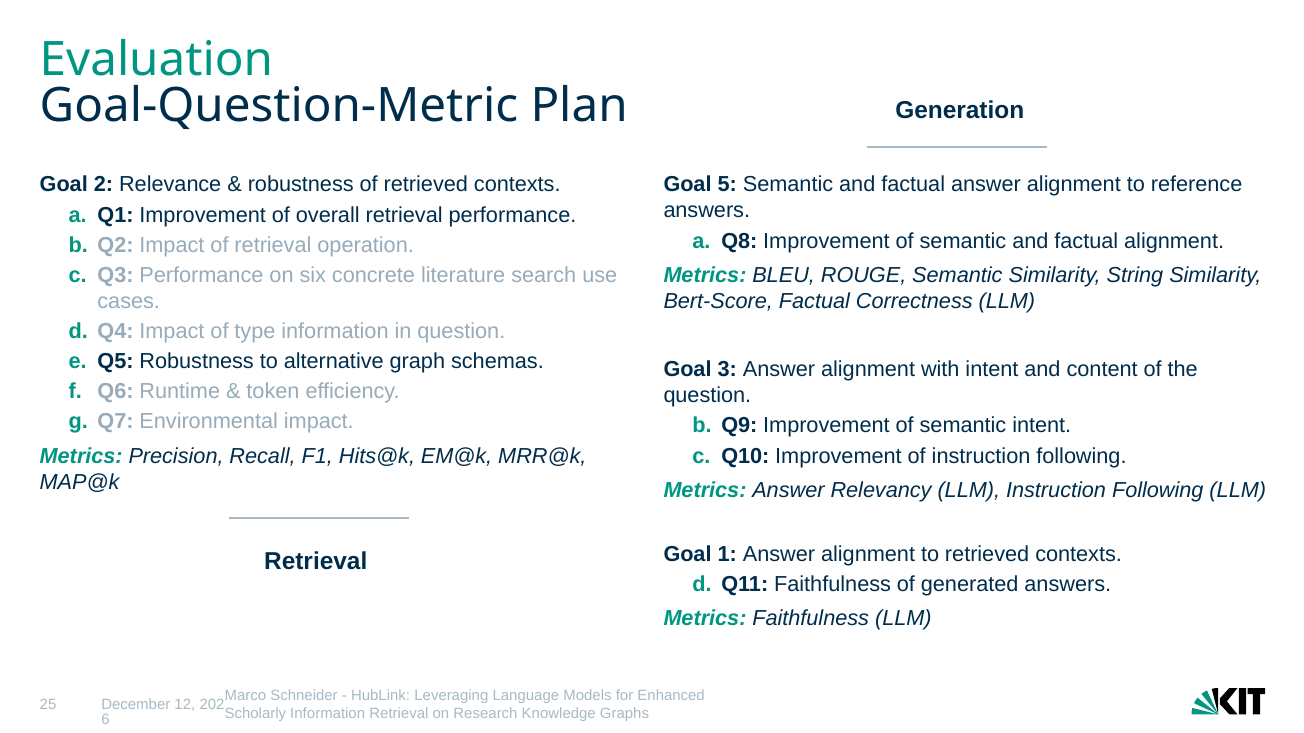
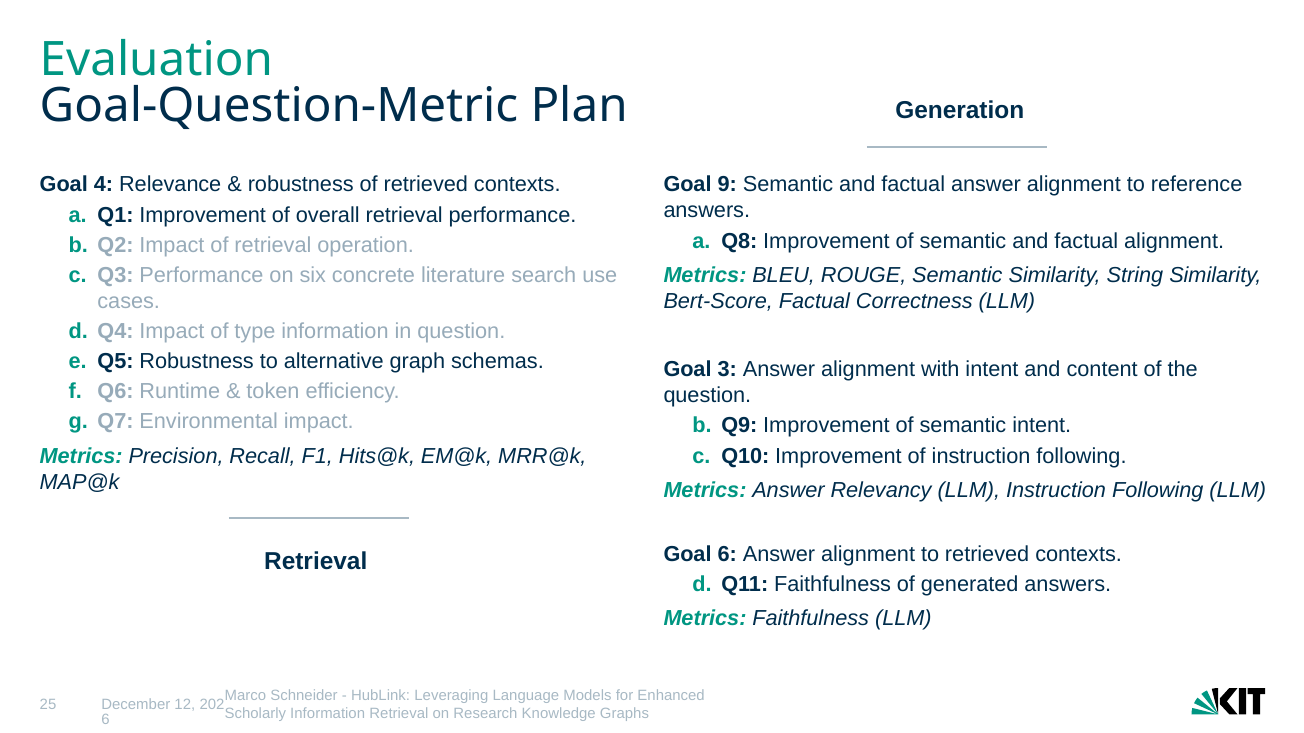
2: 2 -> 4 (103, 185)
5: 5 -> 9 (727, 185)
Goal 1: 1 -> 6 (727, 555)
